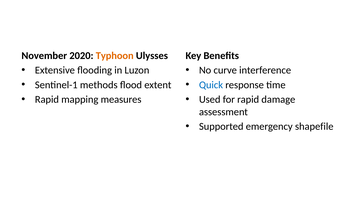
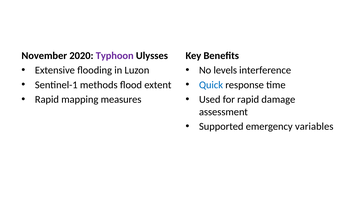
Typhoon colour: orange -> purple (115, 56)
curve: curve -> levels (225, 70)
shapefile: shapefile -> variables (314, 127)
